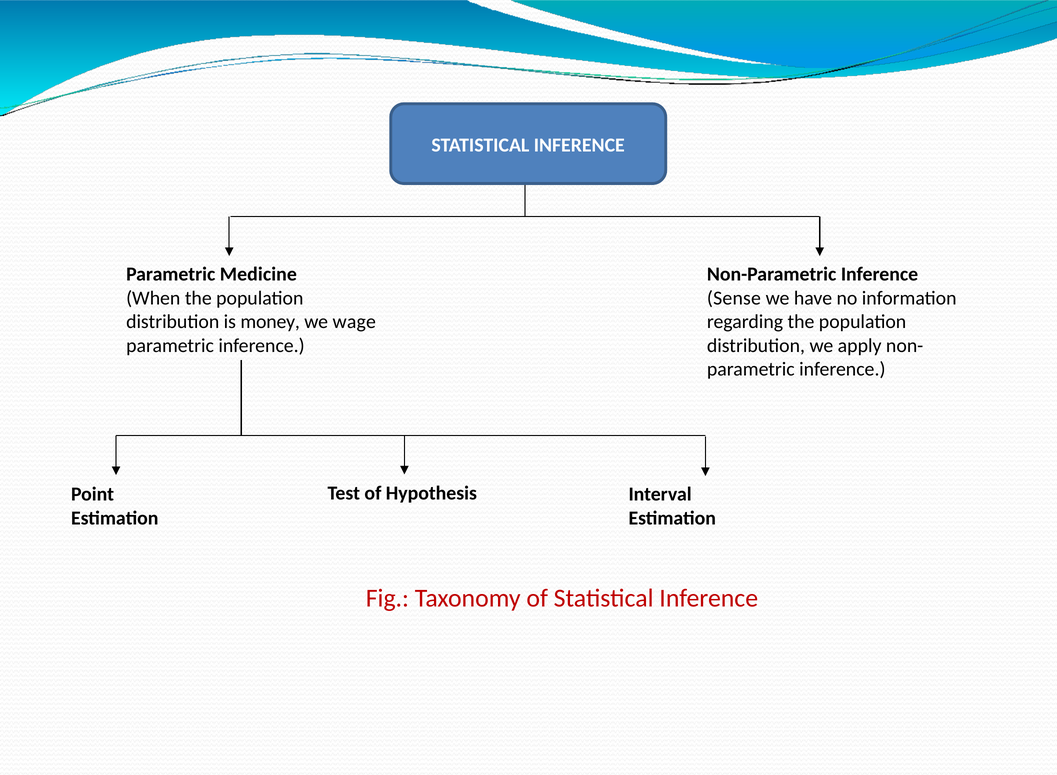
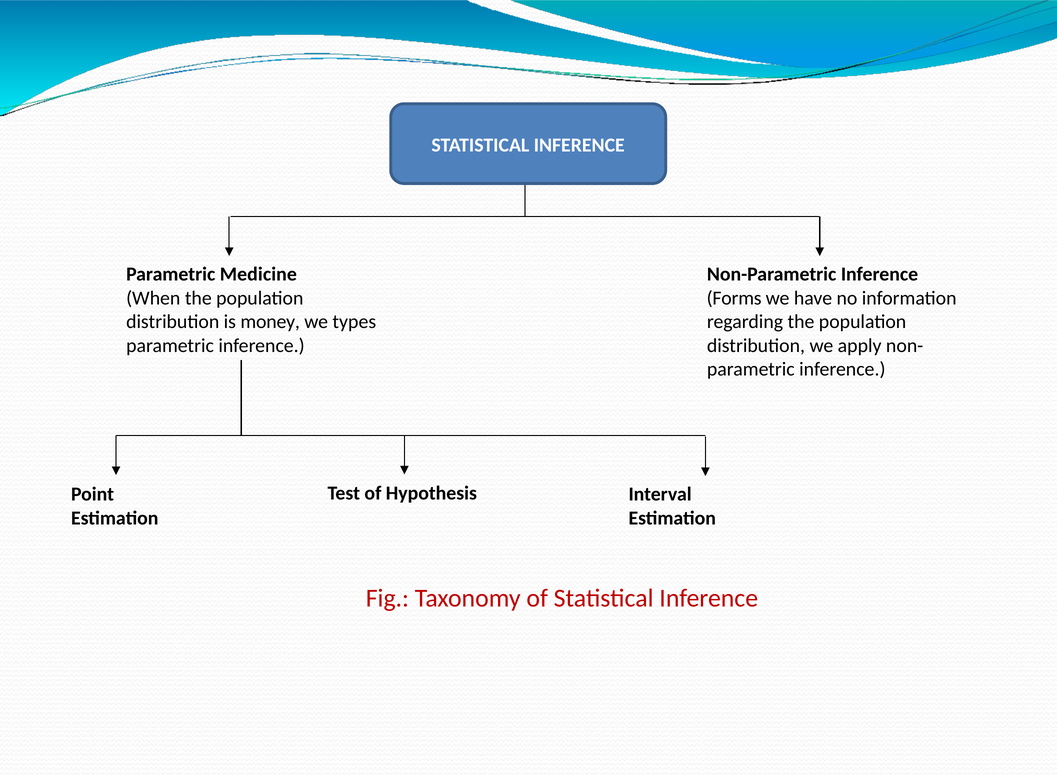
Sense: Sense -> Forms (734, 298)
wage: wage -> types (354, 322)
